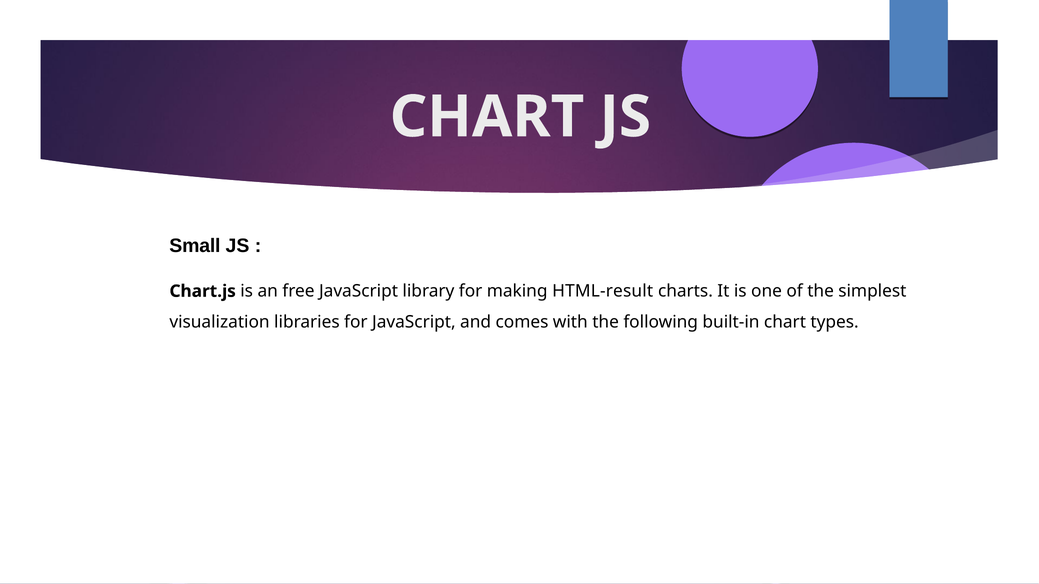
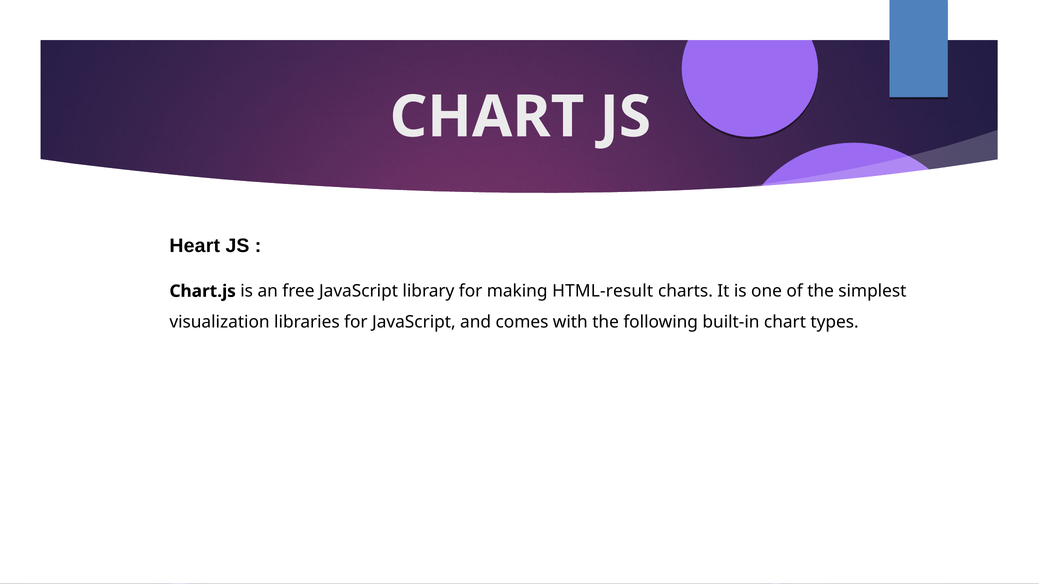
Small: Small -> Heart (195, 246)
